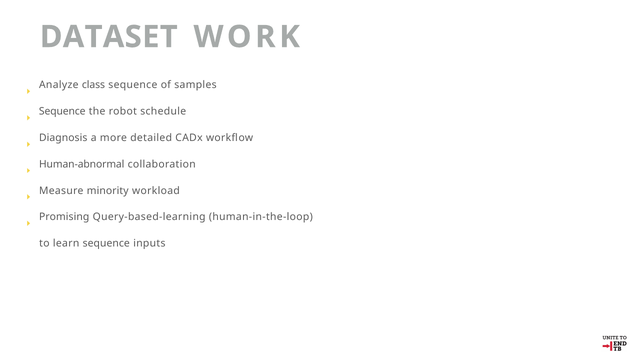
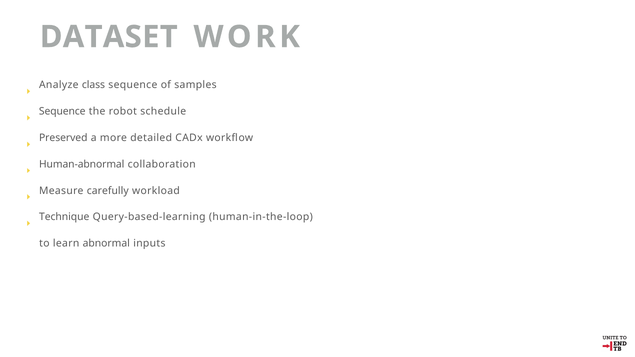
Diagnosis: Diagnosis -> Preserved (63, 138)
minority: minority -> carefully (108, 191)
Promising: Promising -> Technique (64, 217)
learn sequence: sequence -> abnormal (106, 244)
